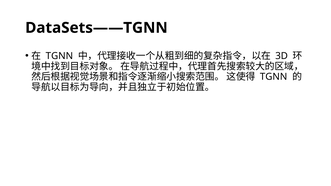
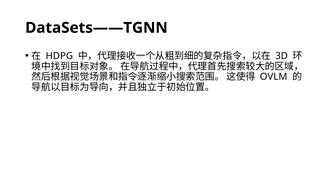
TGNN: TGNN -> HDPG (59, 56)
TGNN: TGNN -> OVLM (274, 77)
